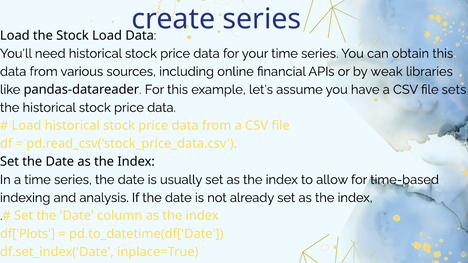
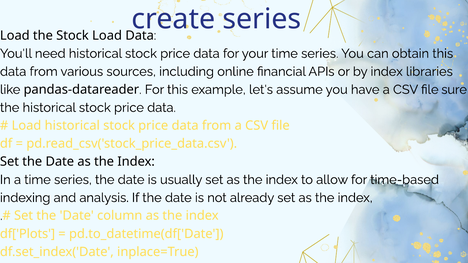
by weak: weak -> index (387, 72)
sets: sets -> sure (454, 90)
